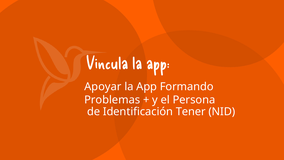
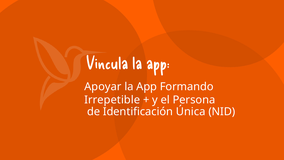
Problemas: Problemas -> Irrepetible (112, 100)
Tener: Tener -> Única (191, 112)
